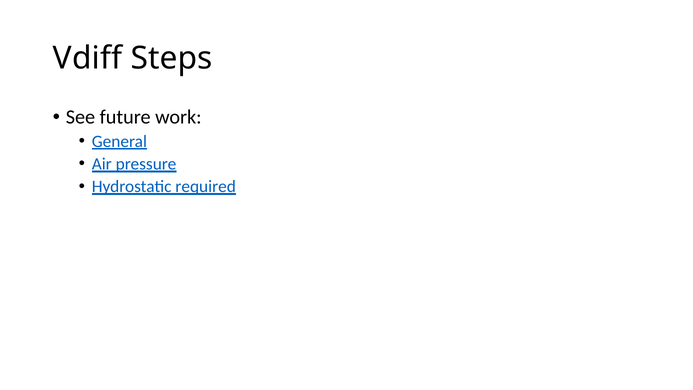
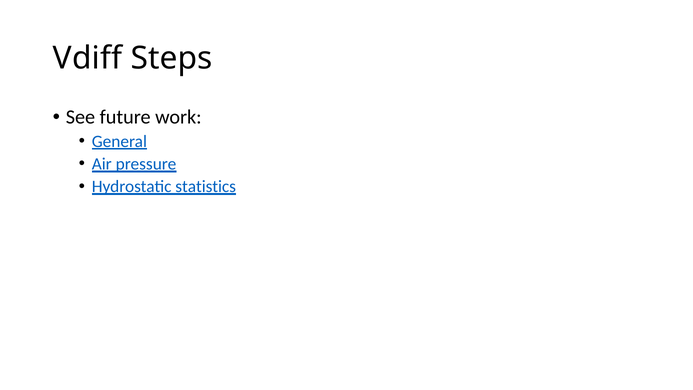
required: required -> statistics (206, 187)
